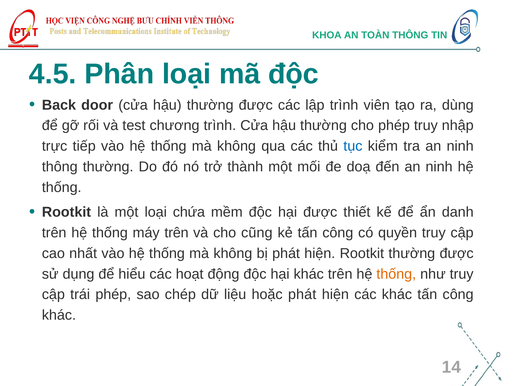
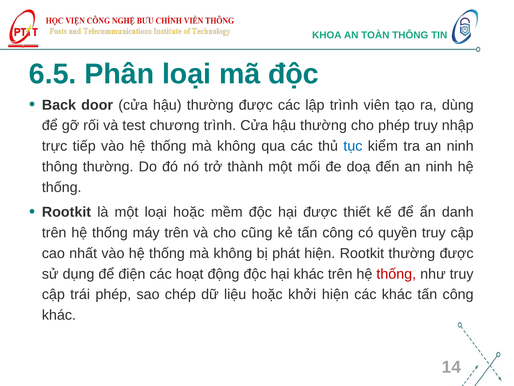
4.5: 4.5 -> 6.5 (53, 74)
loại chứa: chứa -> hoặc (189, 212)
hiểu: hiểu -> điện (132, 274)
thống colour: orange -> red (396, 274)
hoặc phát: phát -> khởi (302, 294)
